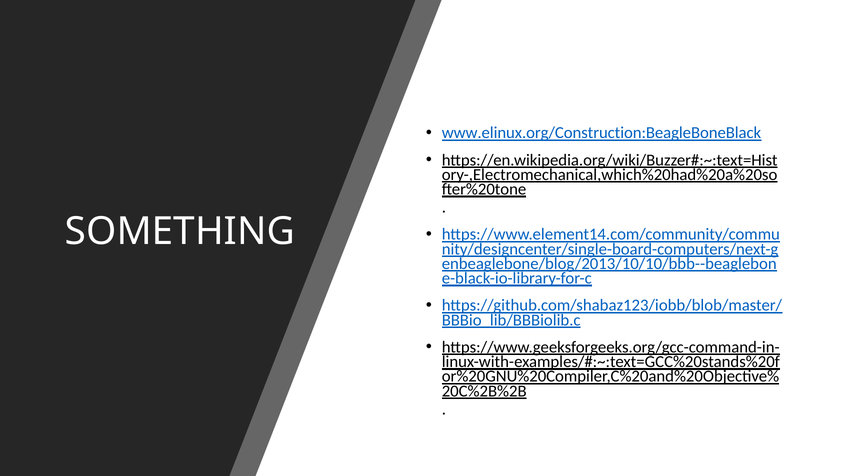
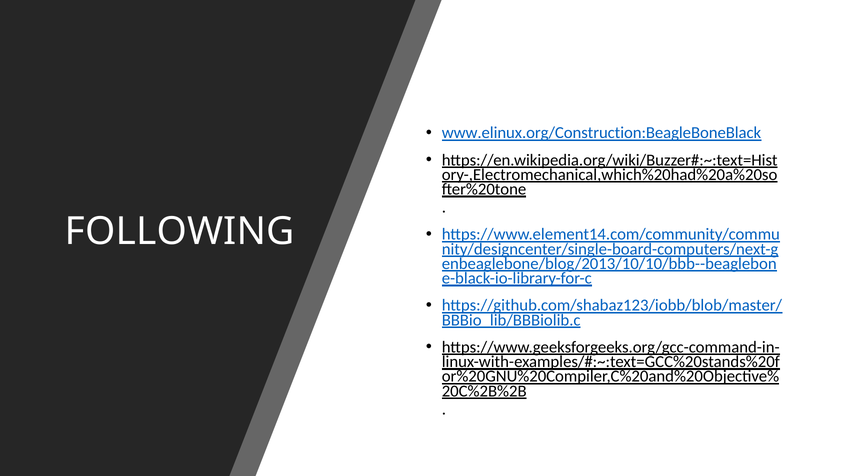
SOMETHING: SOMETHING -> FOLLOWING (180, 231)
